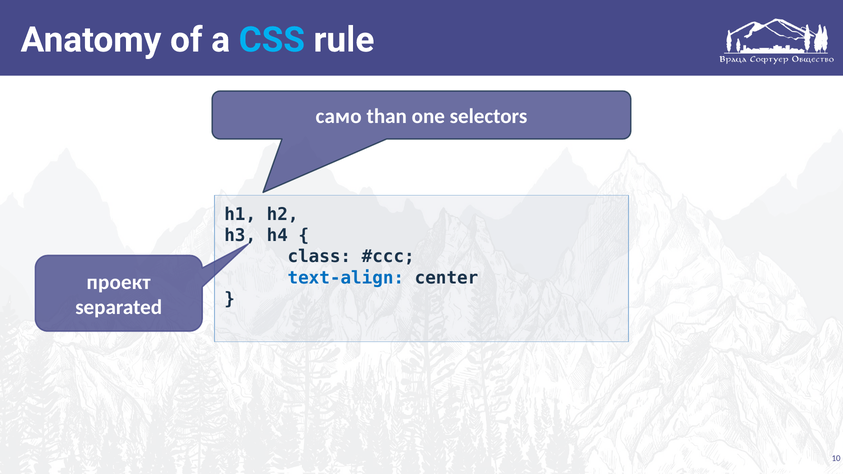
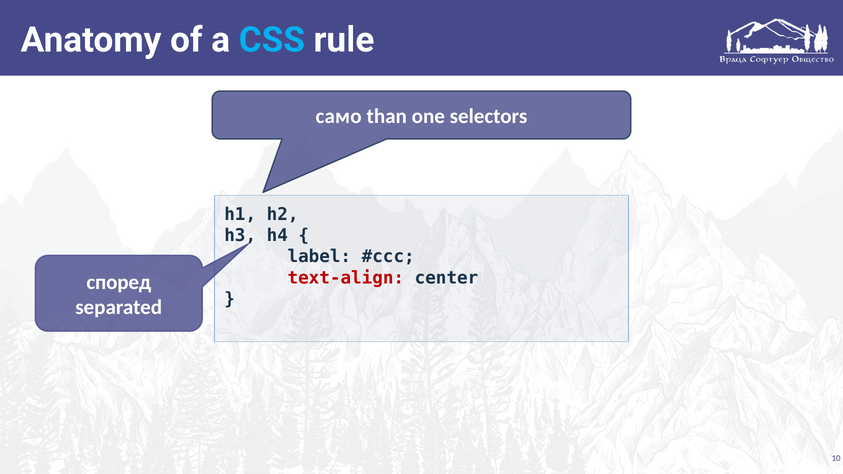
class: class -> label (319, 257)
text-align colour: blue -> red (346, 278)
проект: проект -> според (119, 282)
